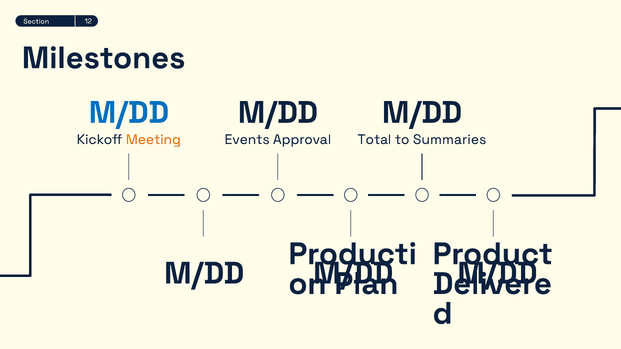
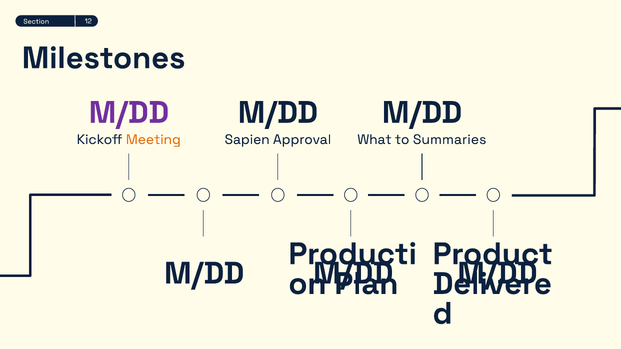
M/DD colour: blue -> purple (129, 113)
Events: Events -> Sapien (247, 140)
Total: Total -> What (374, 140)
